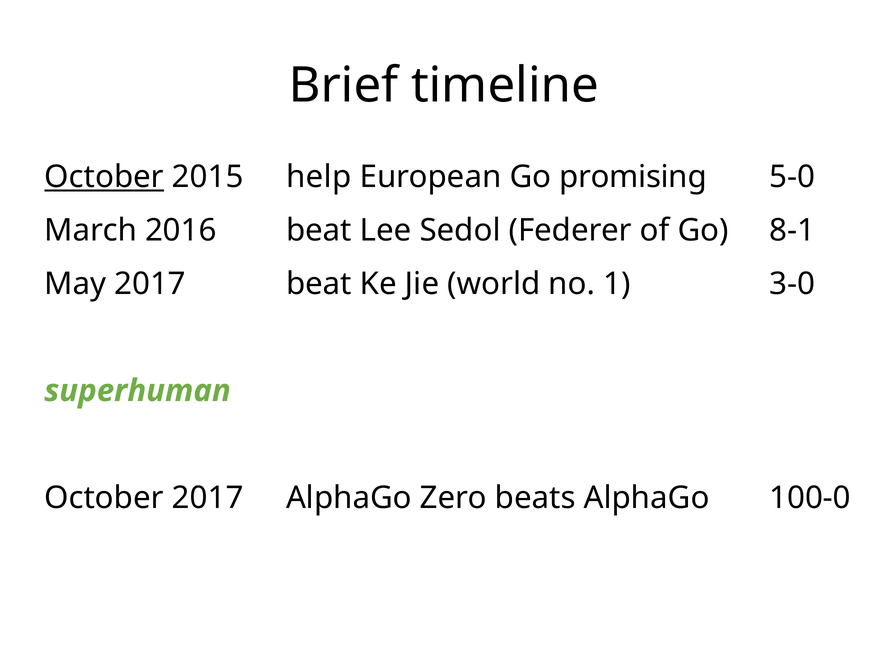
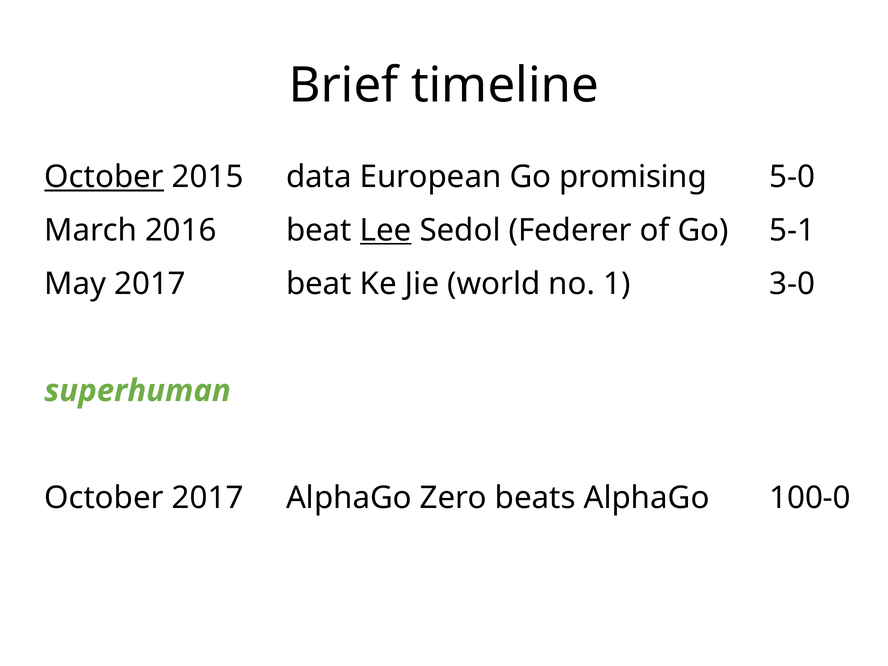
help: help -> data (319, 177)
Lee underline: none -> present (386, 230)
8-1: 8-1 -> 5-1 (792, 230)
